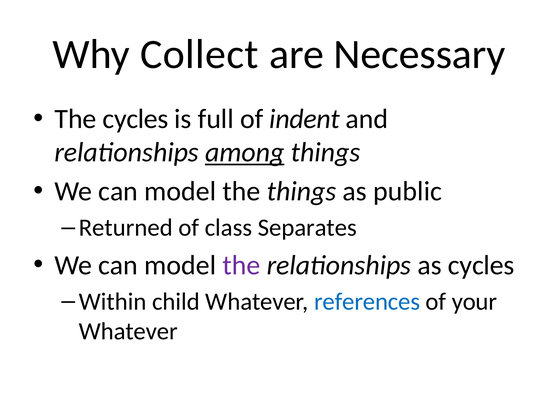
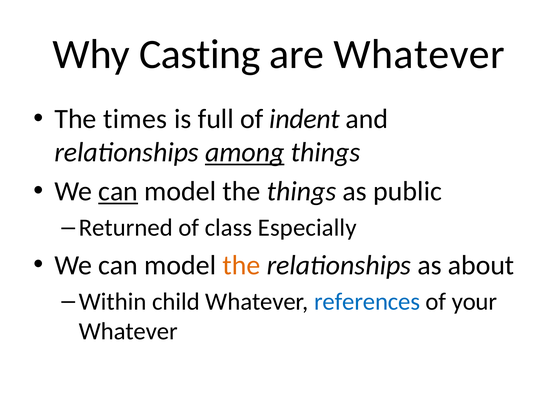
Collect: Collect -> Casting (200, 55)
are Necessary: Necessary -> Whatever (419, 55)
The cycles: cycles -> times (135, 119)
can underline: none -> present (118, 192)
Separates: Separates -> Especially (307, 228)
the colour: purple -> orange (241, 265)
as cycles: cycles -> about (481, 265)
